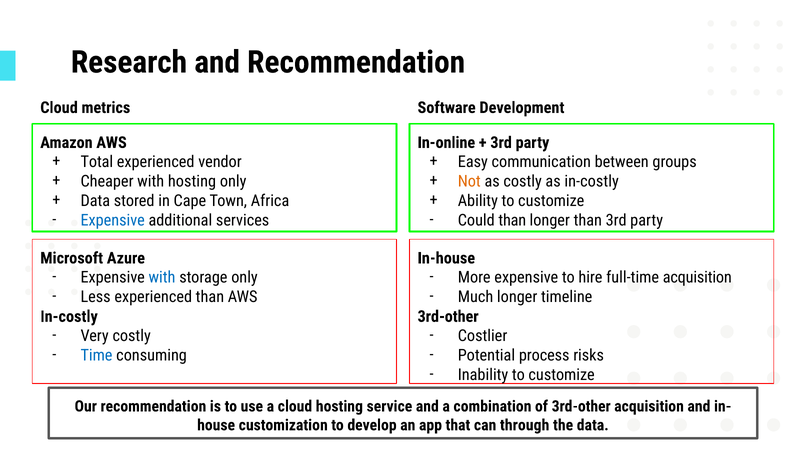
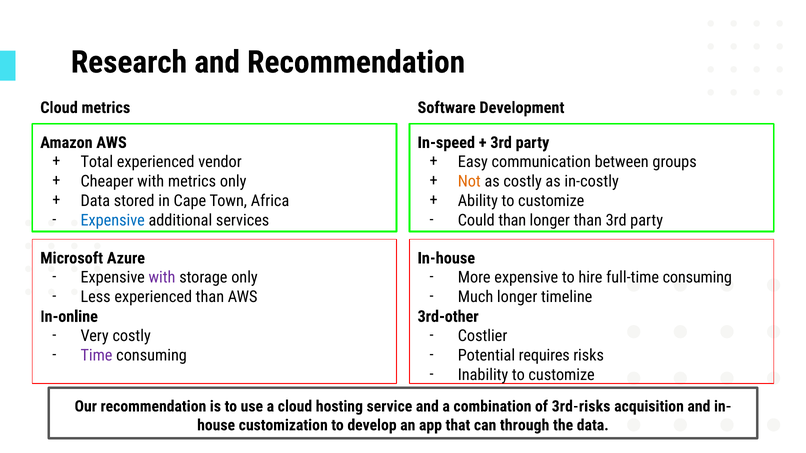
In-online: In-online -> In-speed (446, 143)
with hosting: hosting -> metrics (192, 182)
with colour: blue -> purple (162, 278)
full-time acquisition: acquisition -> consuming (697, 278)
In-costly: In-costly -> In-online (69, 317)
Time colour: blue -> purple (97, 356)
process: process -> requires (544, 356)
of 3rd-other: 3rd-other -> 3rd-risks (581, 407)
